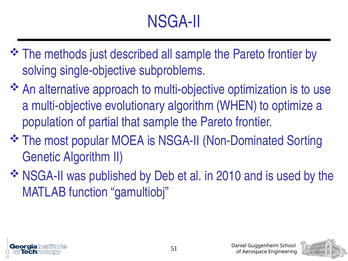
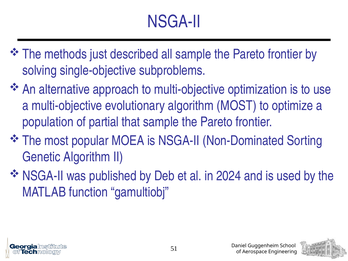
algorithm WHEN: WHEN -> MOST (237, 106)
2010: 2010 -> 2024 (229, 176)
